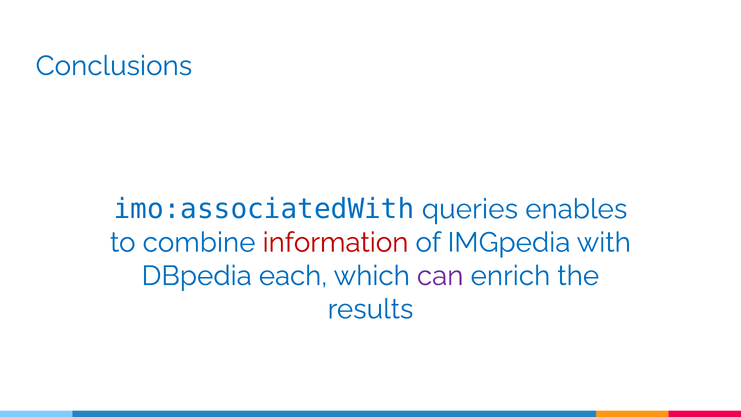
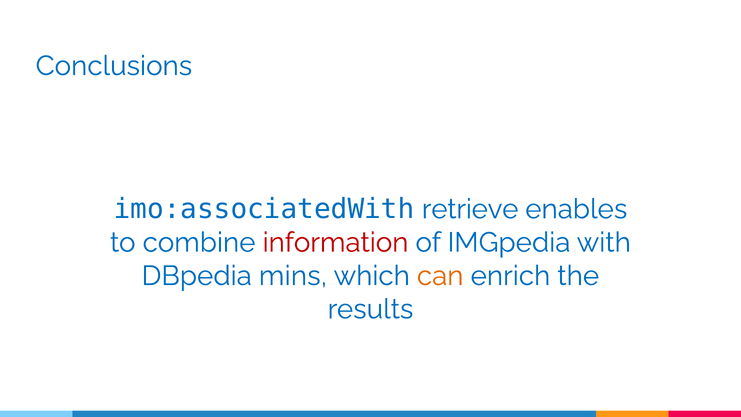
queries: queries -> retrieve (470, 209)
each: each -> mins (293, 276)
can colour: purple -> orange (440, 276)
